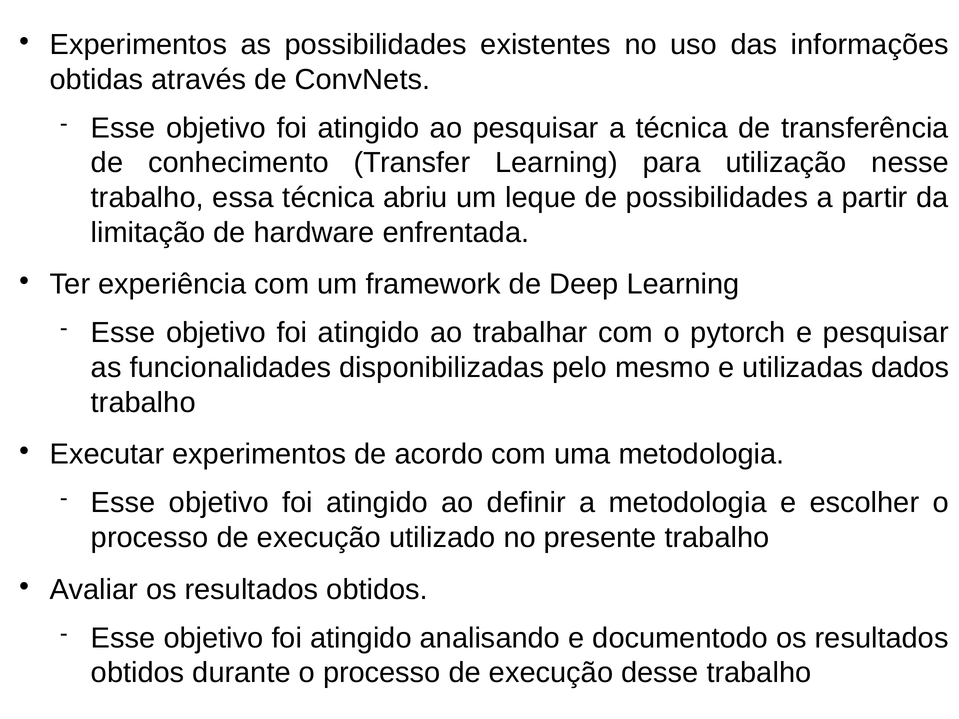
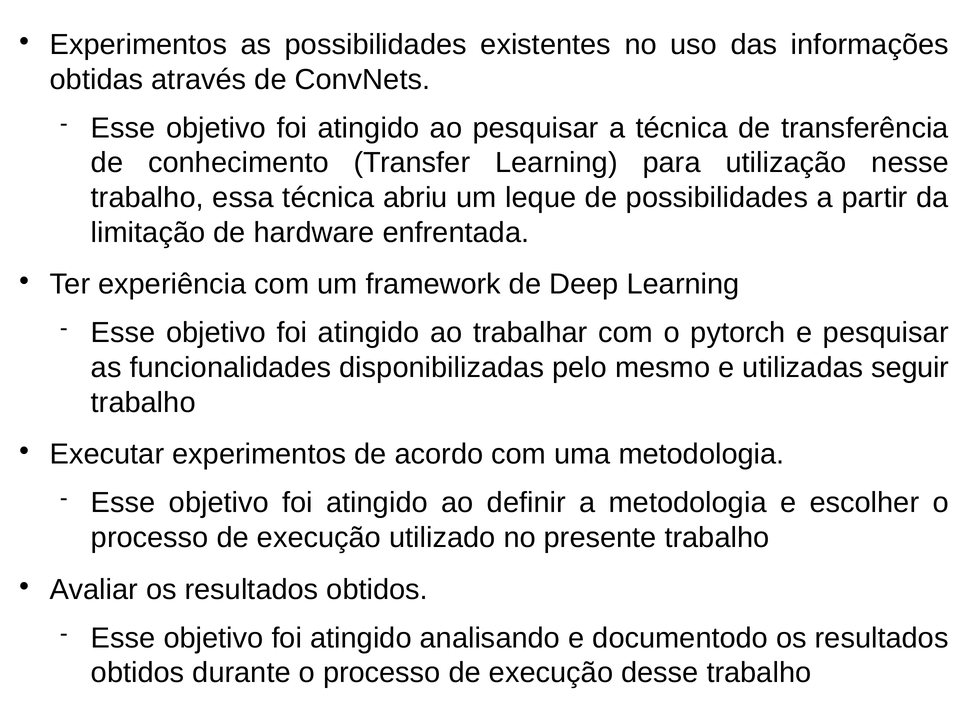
dados: dados -> seguir (910, 368)
